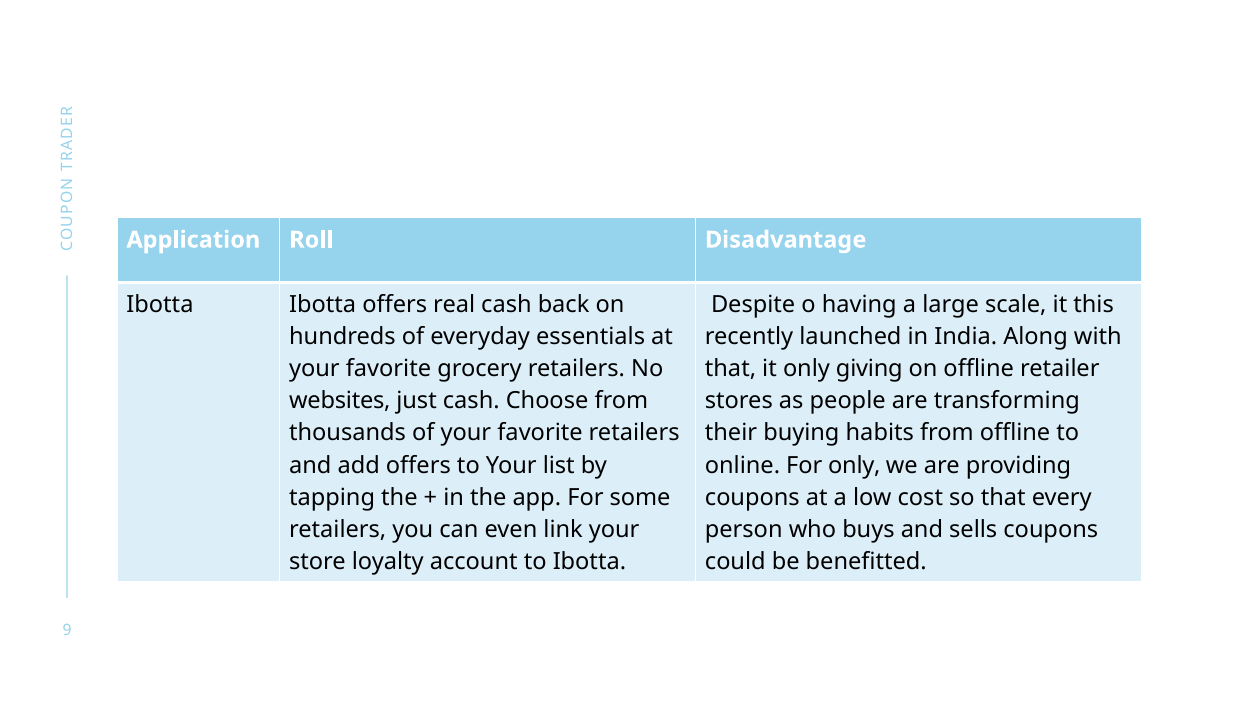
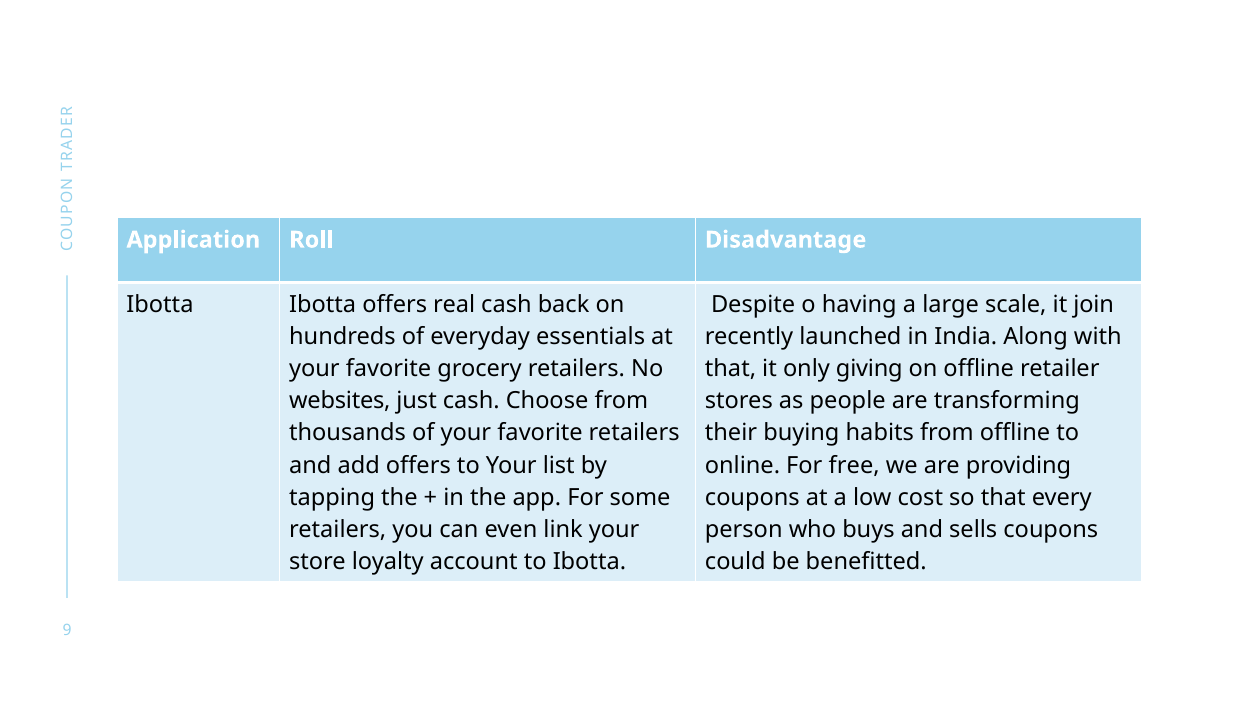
this: this -> join (1094, 305)
For only: only -> free (854, 465)
